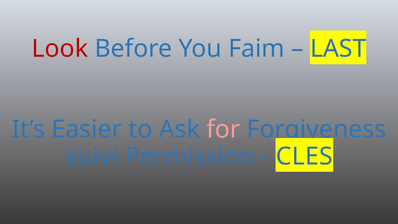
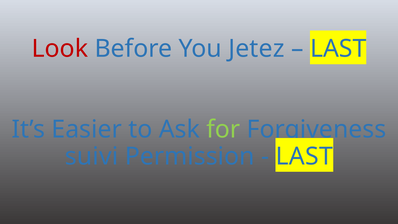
Faim: Faim -> Jetez (256, 49)
for colour: pink -> light green (223, 129)
CLES: CLES -> LAST (304, 156)
